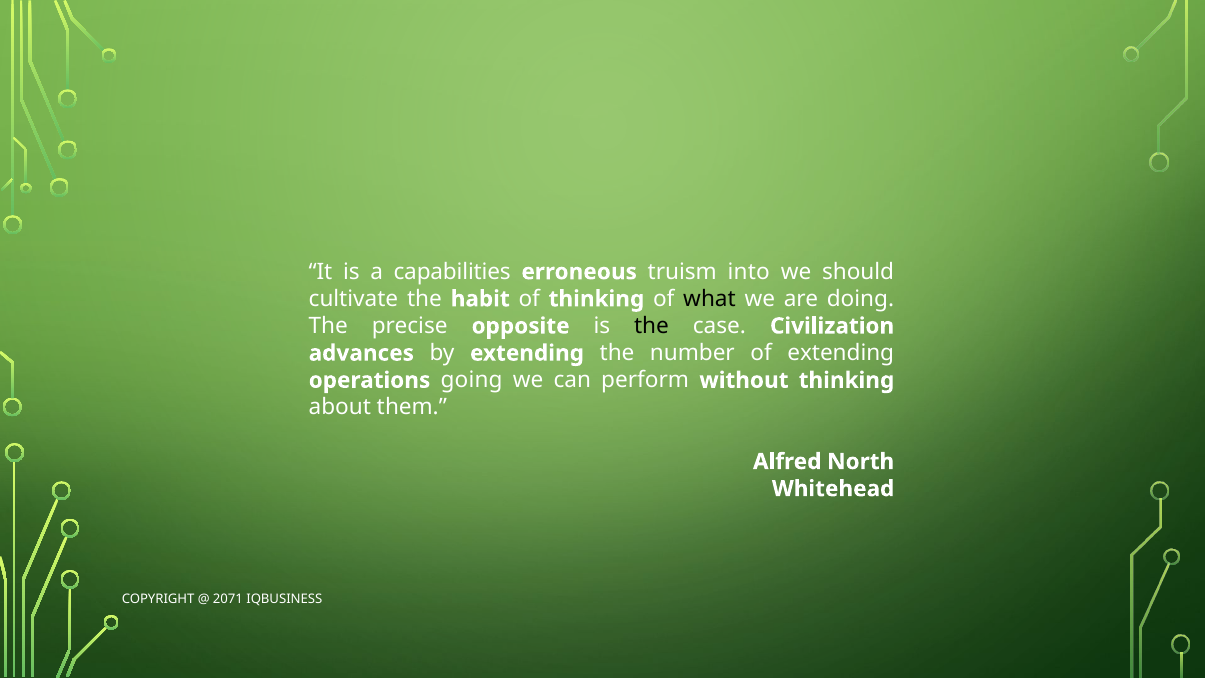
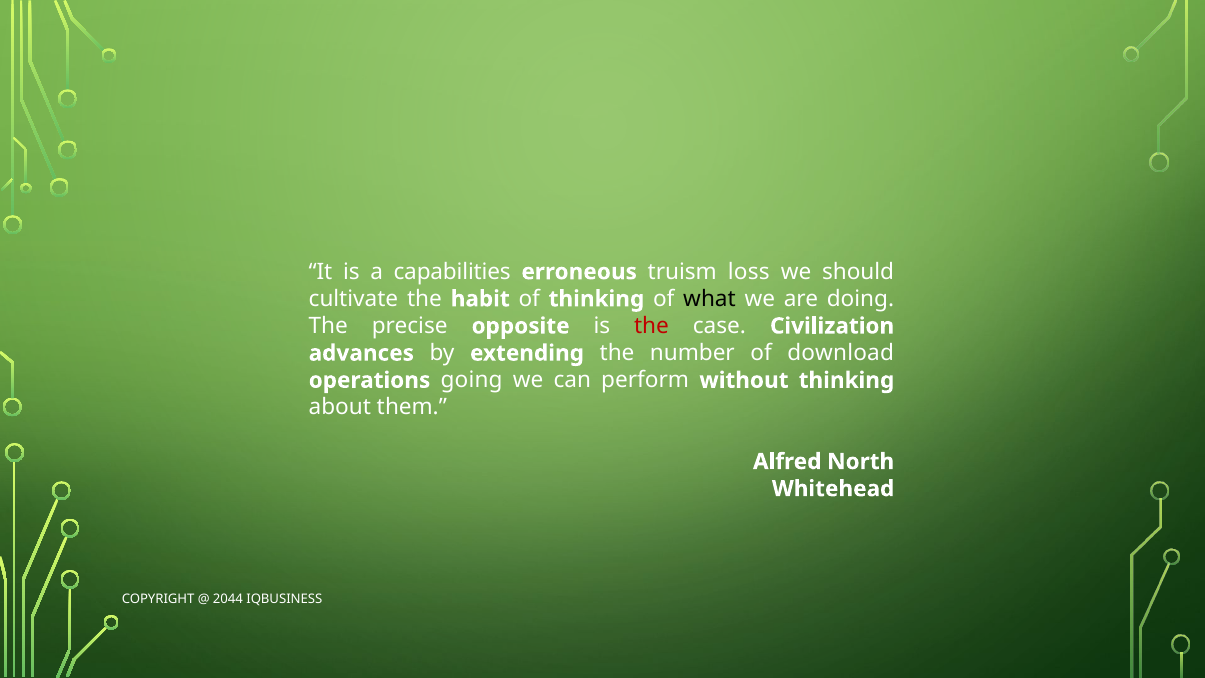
into: into -> loss (749, 272)
the colour: black -> red (651, 326)
of extending: extending -> download (841, 353)
2071: 2071 -> 2044 (228, 599)
